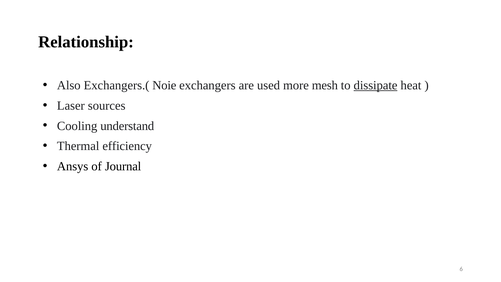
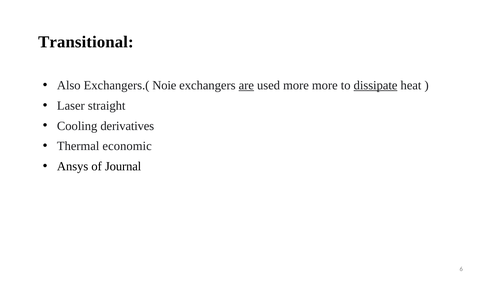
Relationship: Relationship -> Transitional (86, 42)
are underline: none -> present (246, 85)
more mesh: mesh -> more (325, 85)
sources: sources -> straight (107, 106)
understand: understand -> derivatives (127, 126)
efficiency: efficiency -> economic (127, 146)
